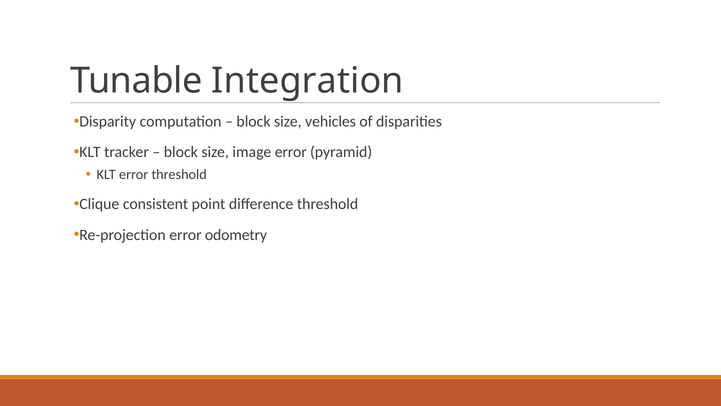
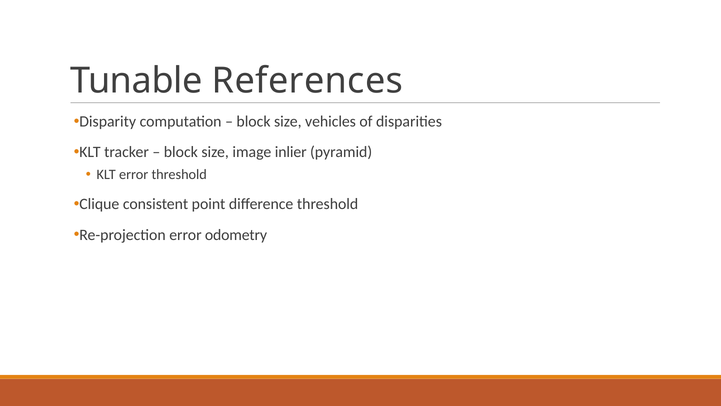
Integration: Integration -> References (307, 81)
image error: error -> inlier (291, 152)
